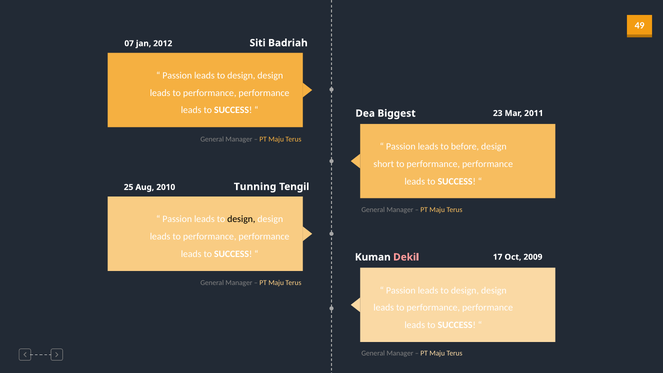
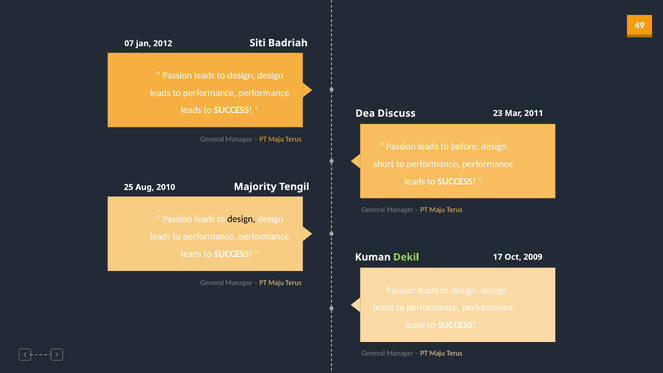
Biggest: Biggest -> Discuss (397, 113)
Tunning: Tunning -> Majority (255, 187)
Dekil colour: pink -> light green (406, 257)
